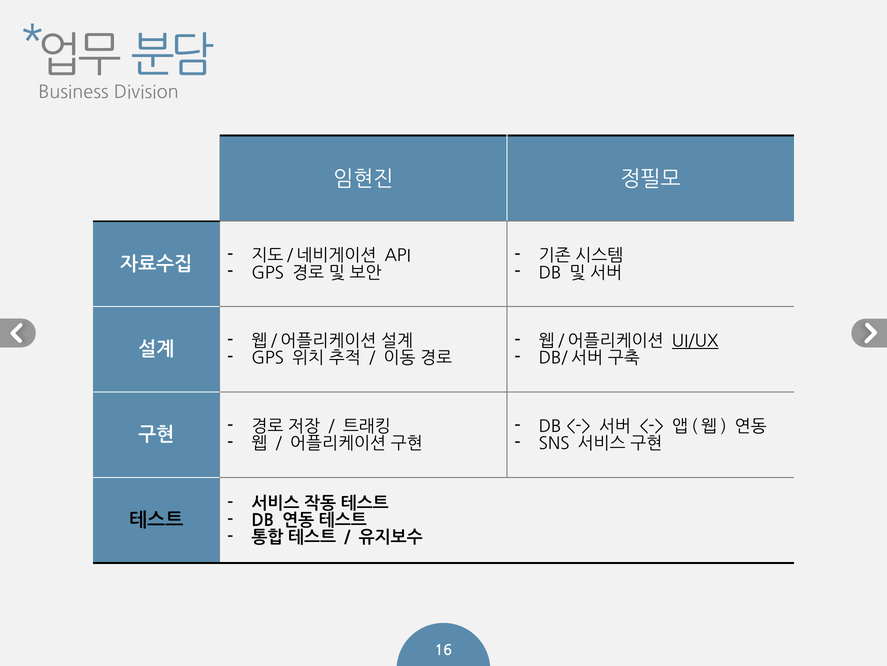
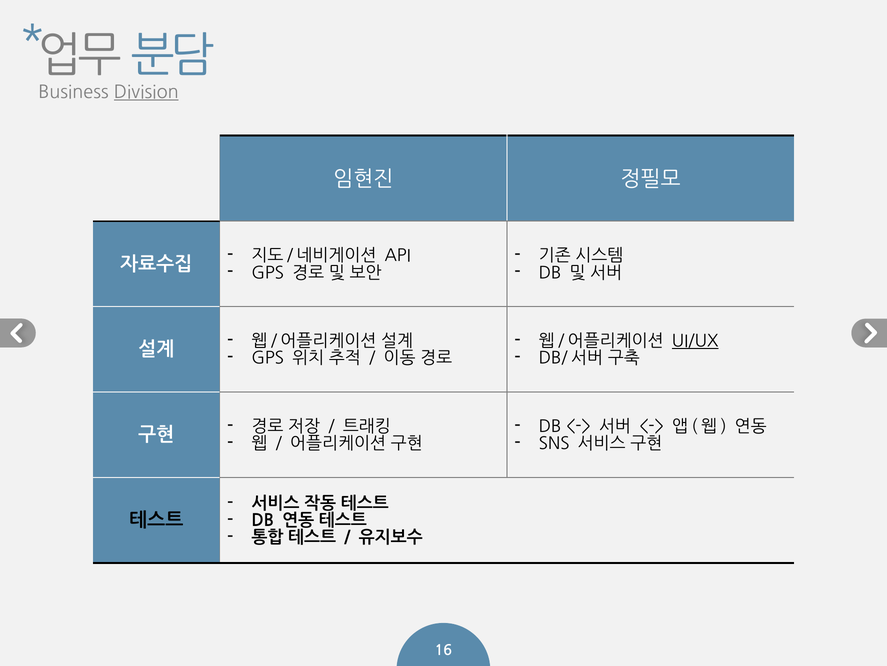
Division underline: none -> present (146, 92)
